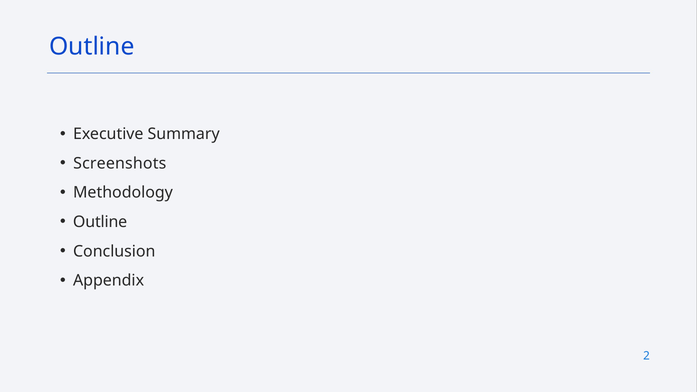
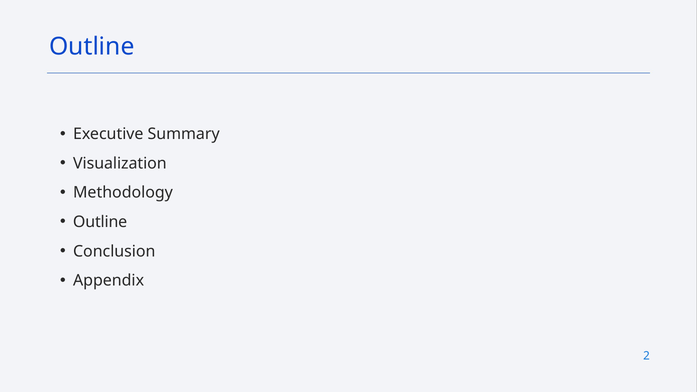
Screenshots: Screenshots -> Visualization (120, 163)
